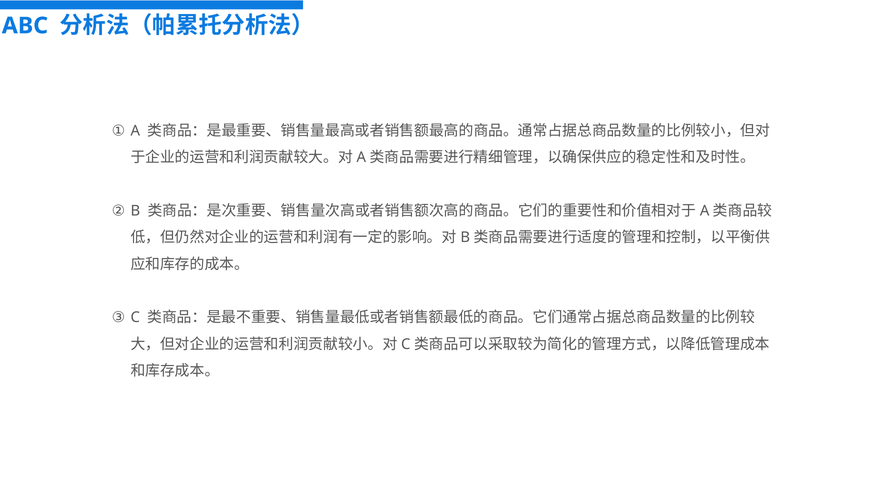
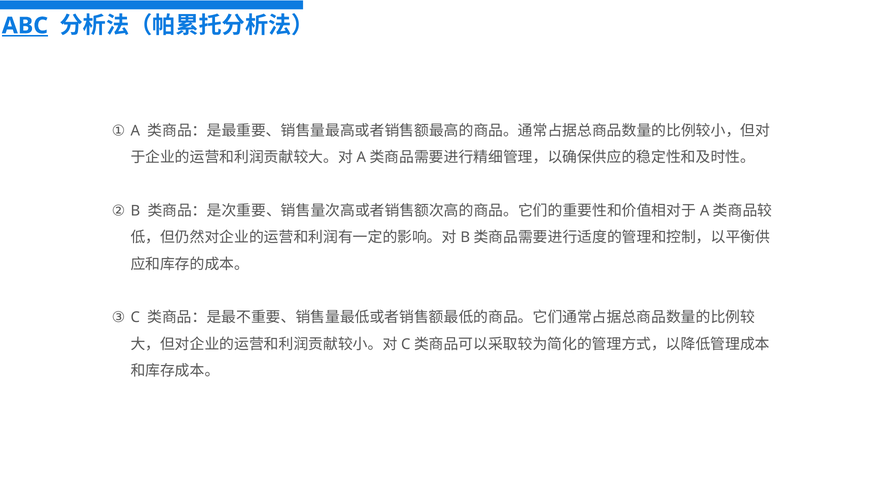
ABC underline: none -> present (25, 26)
